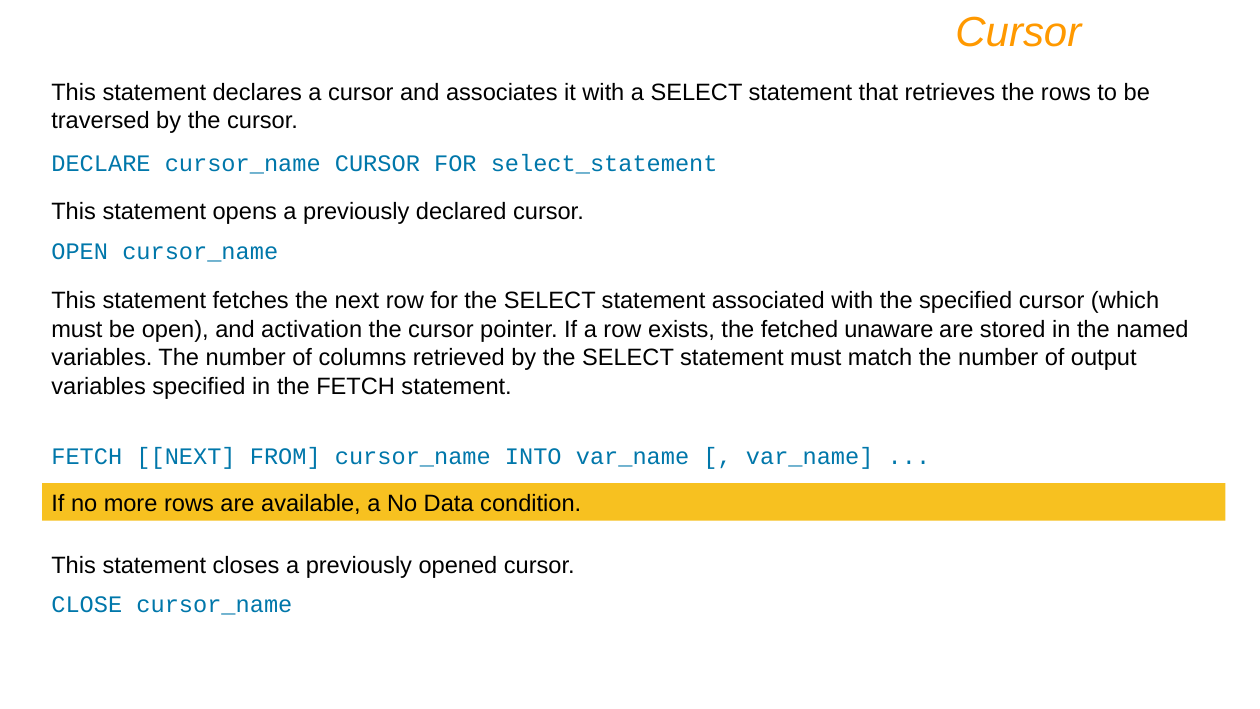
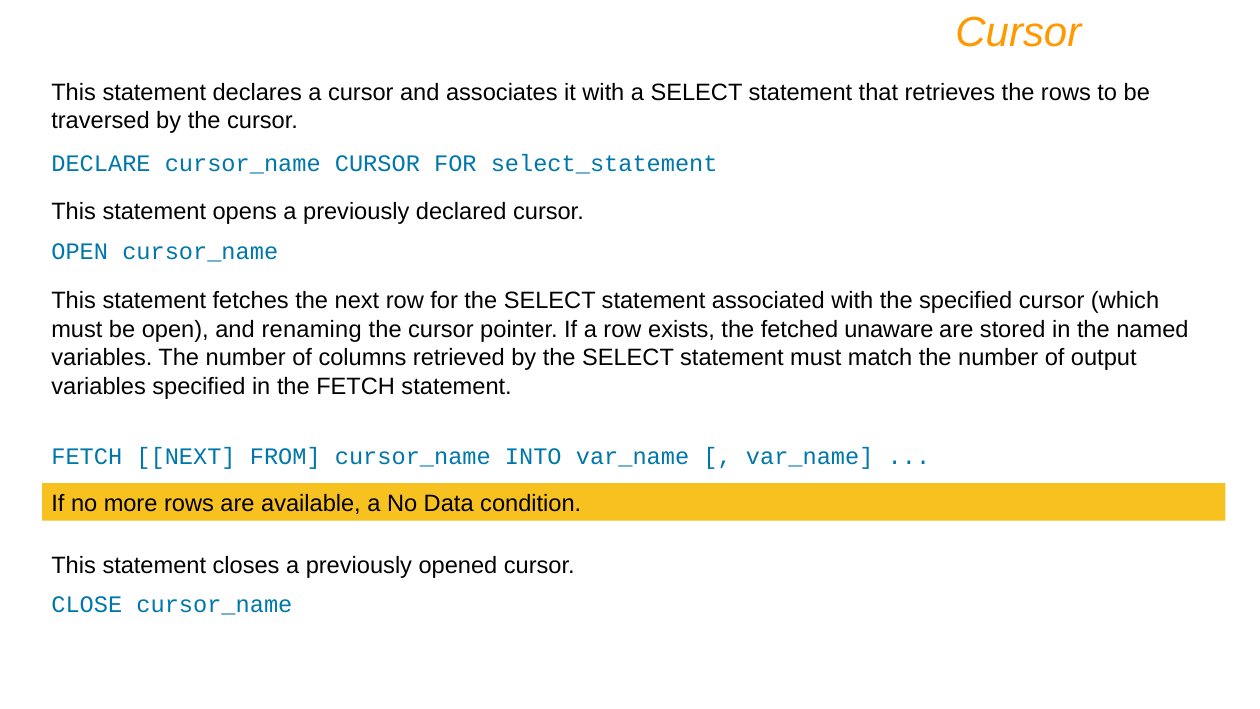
activation: activation -> renaming (312, 329)
